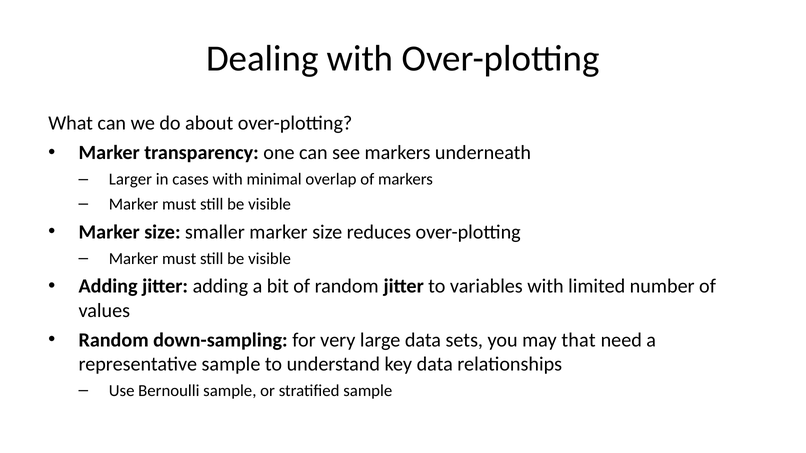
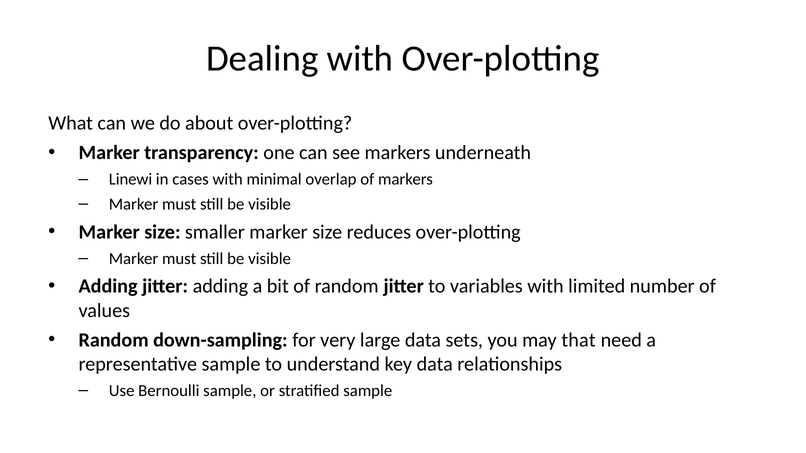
Larger: Larger -> Linewi (131, 179)
